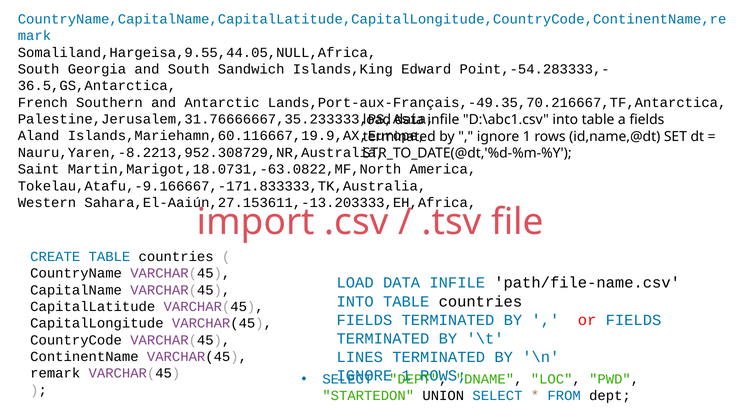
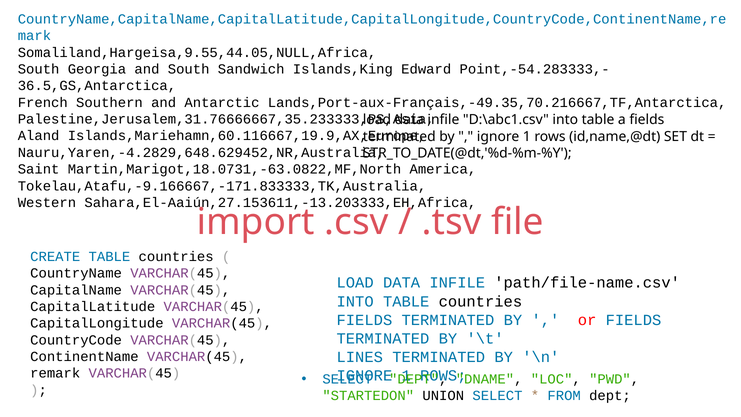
Nauru,Yaren,-8.2213,952.308729,NR,Australia: Nauru,Yaren,-8.2213,952.308729,NR,Australia -> Nauru,Yaren,-4.2829,648.629452,NR,Australia (201, 152)
